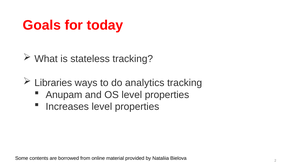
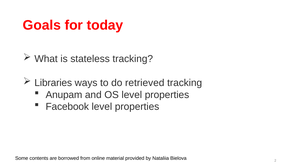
analytics: analytics -> retrieved (145, 83)
Increases: Increases -> Facebook (67, 107)
